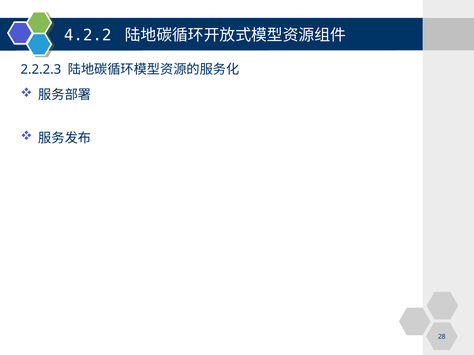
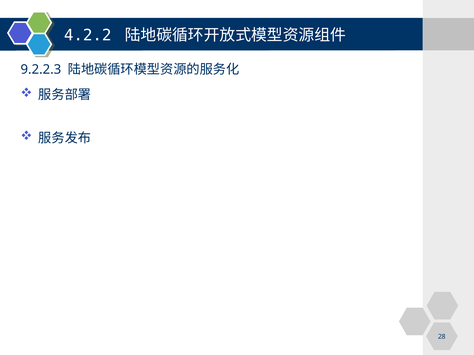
2.2.2.3: 2.2.2.3 -> 9.2.2.3 (41, 70)
